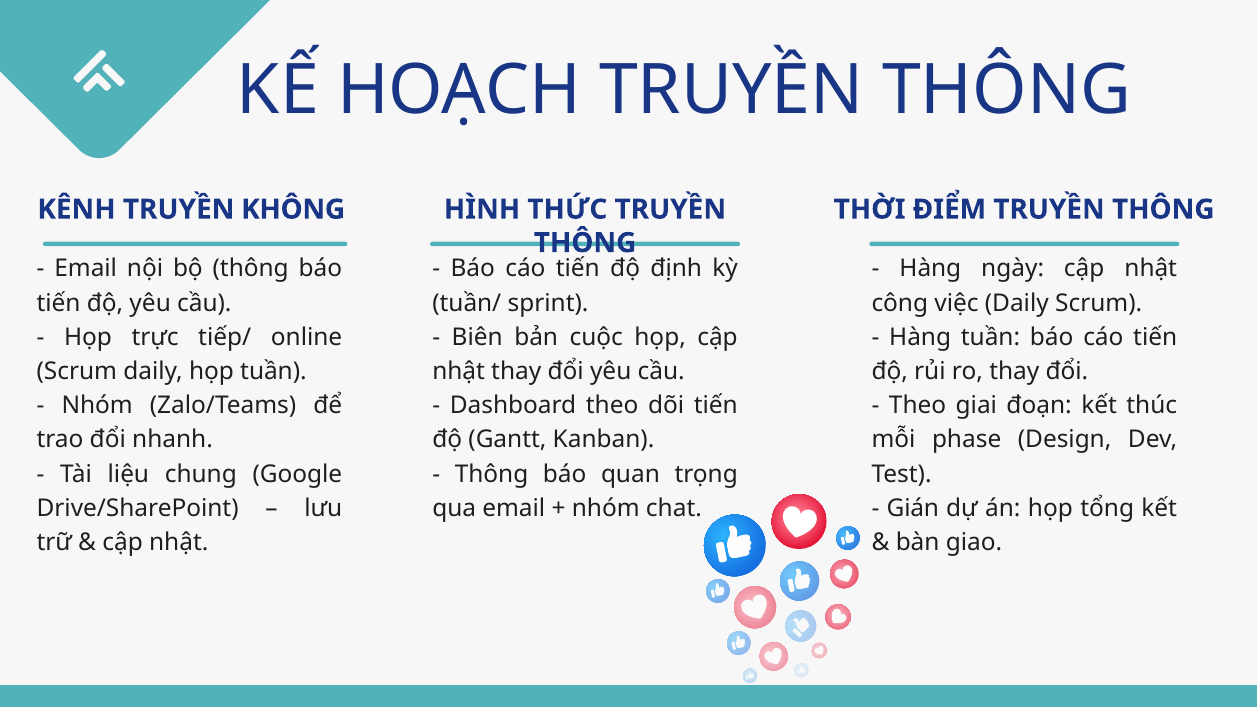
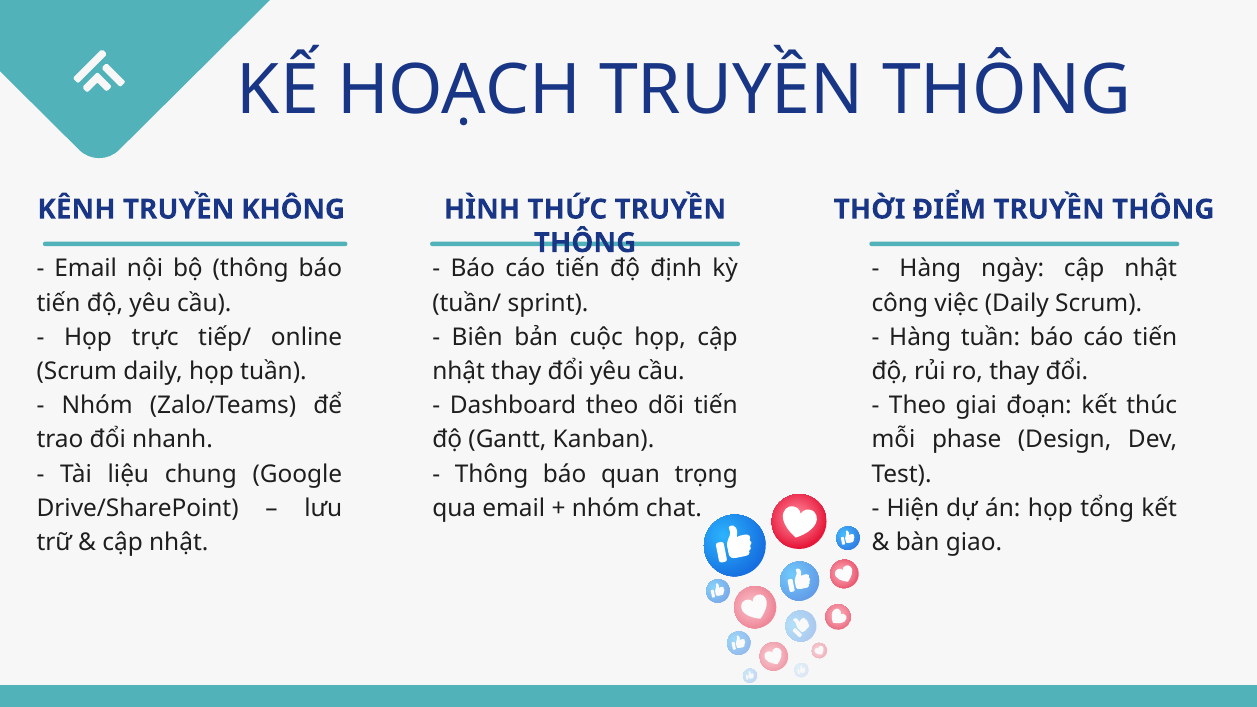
Gián: Gián -> Hiện (913, 508)
